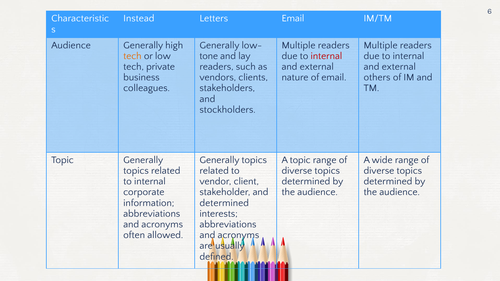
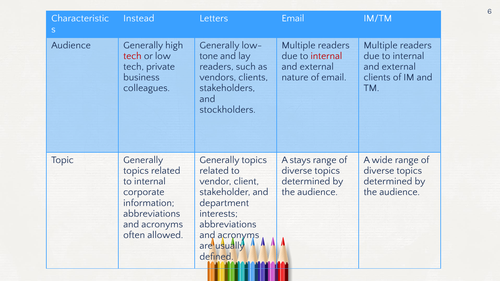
tech colour: orange -> red (132, 56)
others: others -> clients (377, 77)
A topic: topic -> stays (300, 160)
determined: determined -> department (224, 203)
